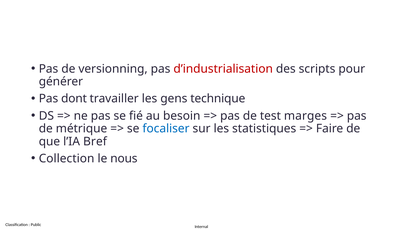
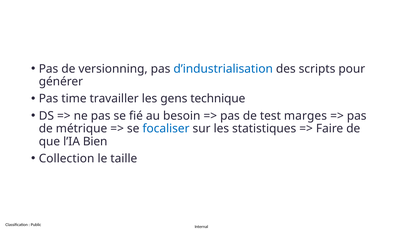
d’industrialisation colour: red -> blue (223, 69)
dont: dont -> time (74, 99)
Bref: Bref -> Bien (95, 142)
nous: nous -> taille (124, 159)
